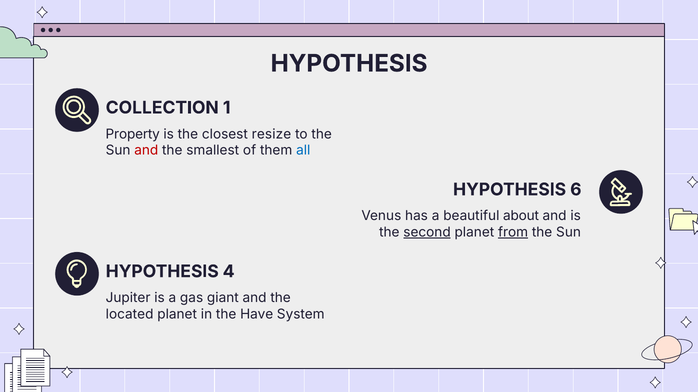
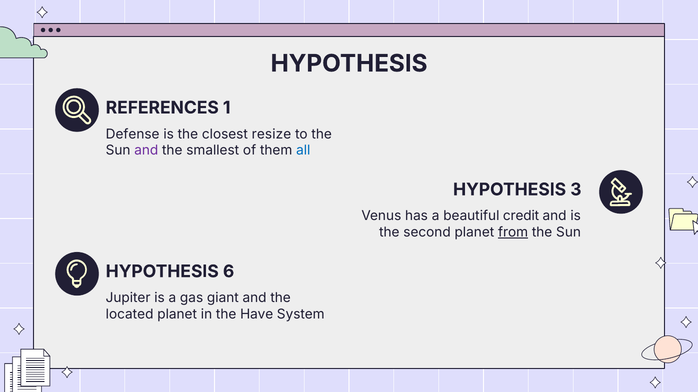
COLLECTION: COLLECTION -> REFERENCES (162, 108)
Property: Property -> Defense (133, 134)
and colour: red -> purple (146, 151)
6: 6 -> 3 (576, 190)
about: about -> credit (521, 216)
second underline: present -> none (427, 233)
4: 4 -> 6 (229, 272)
